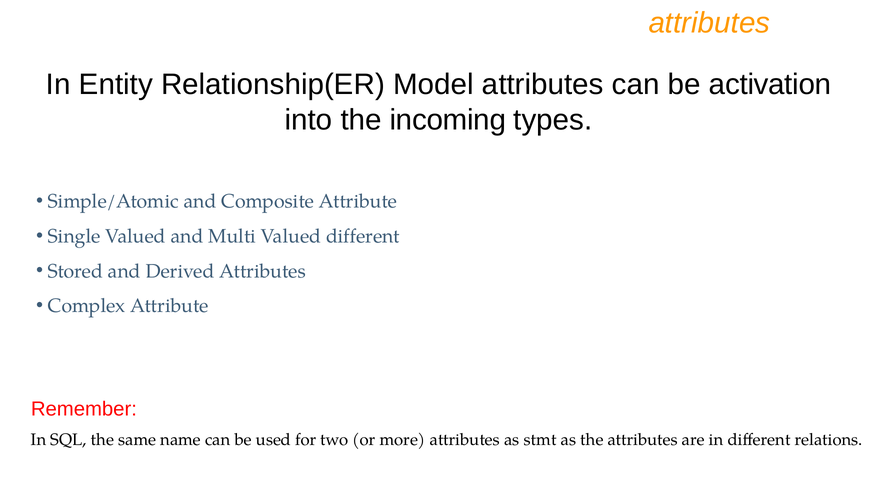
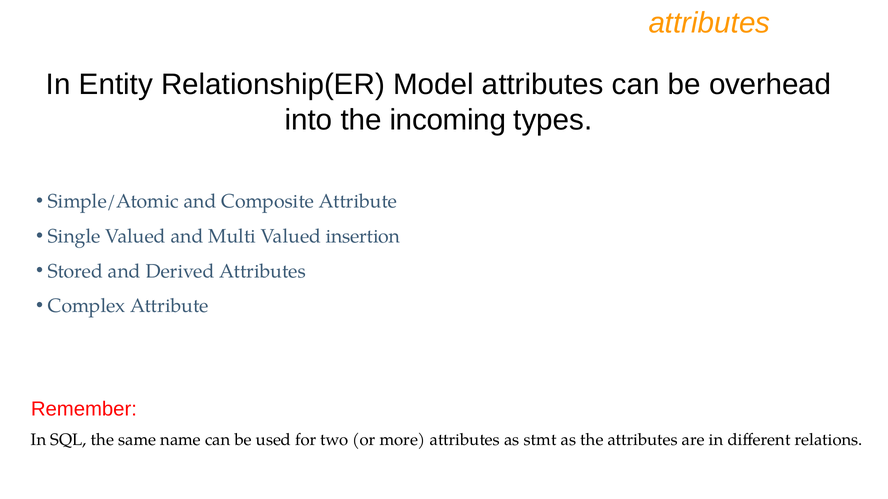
activation: activation -> overhead (770, 85)
Valued different: different -> insertion (363, 236)
